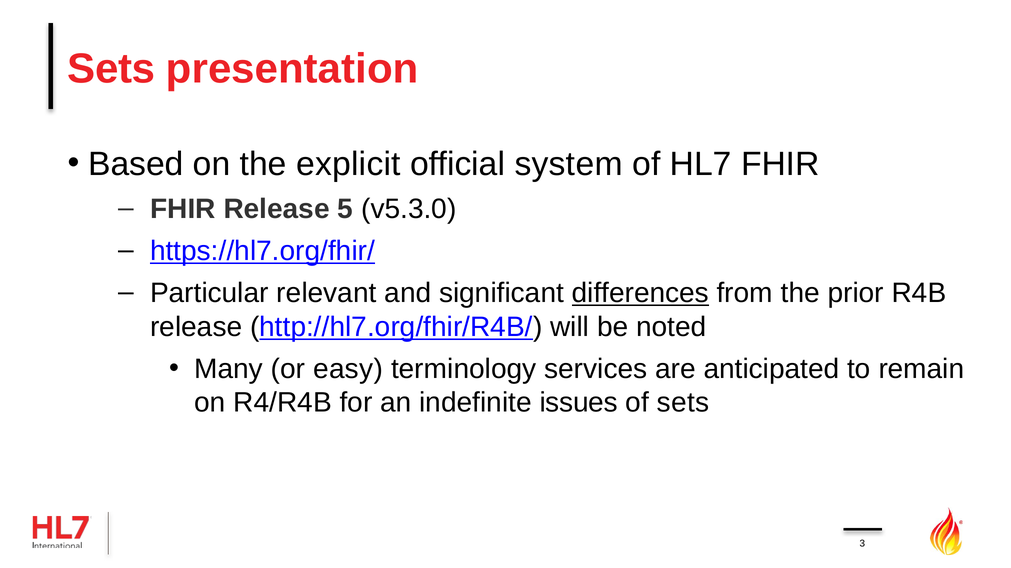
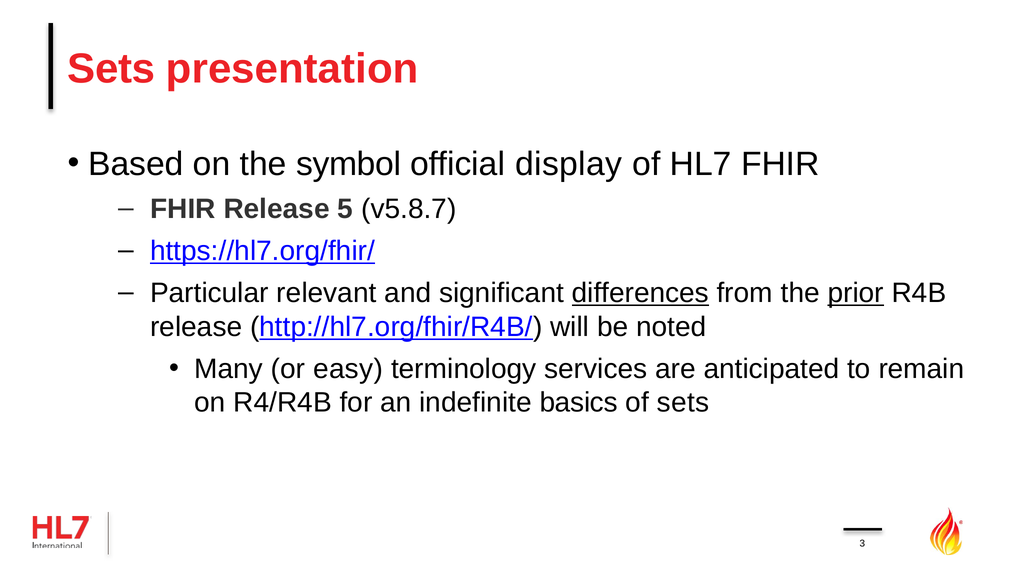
explicit: explicit -> symbol (349, 164)
system: system -> display (569, 164)
v5.3.0: v5.3.0 -> v5.8.7 (409, 209)
prior underline: none -> present (856, 294)
issues: issues -> basics (579, 403)
